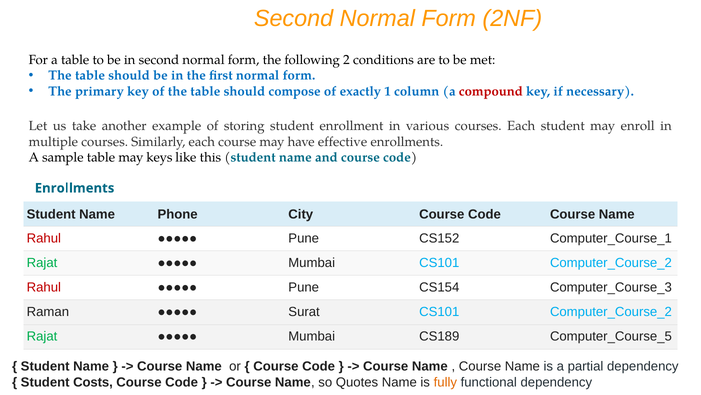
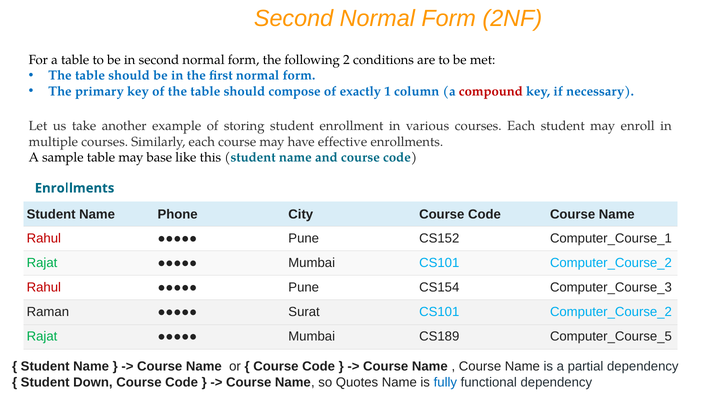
keys: keys -> base (159, 157)
Costs: Costs -> Down (93, 382)
fully colour: orange -> blue (445, 382)
